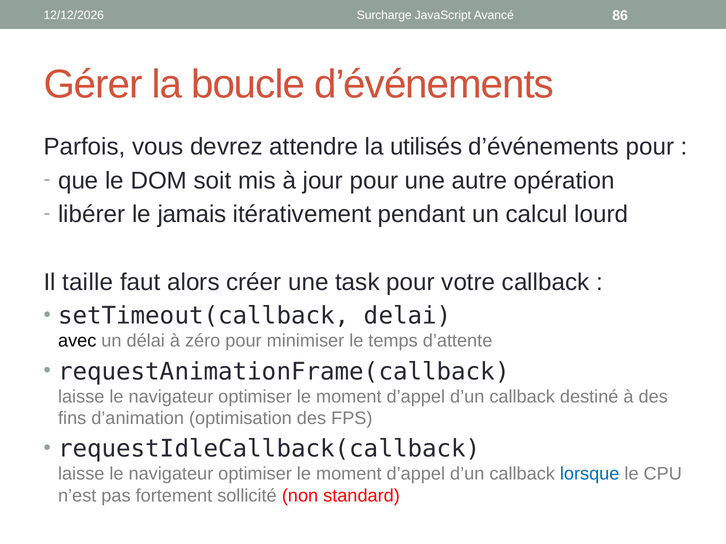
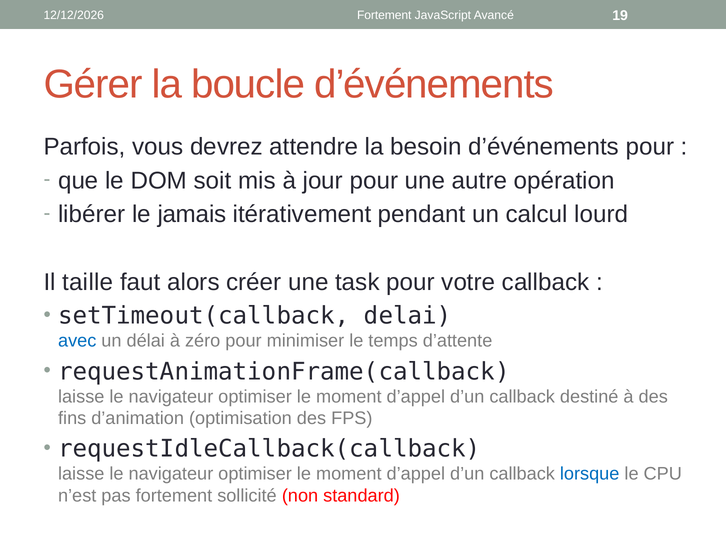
Surcharge: Surcharge -> Fortement (384, 15)
86: 86 -> 19 (620, 15)
utilisés: utilisés -> besoin (426, 147)
avec colour: black -> blue (77, 341)
